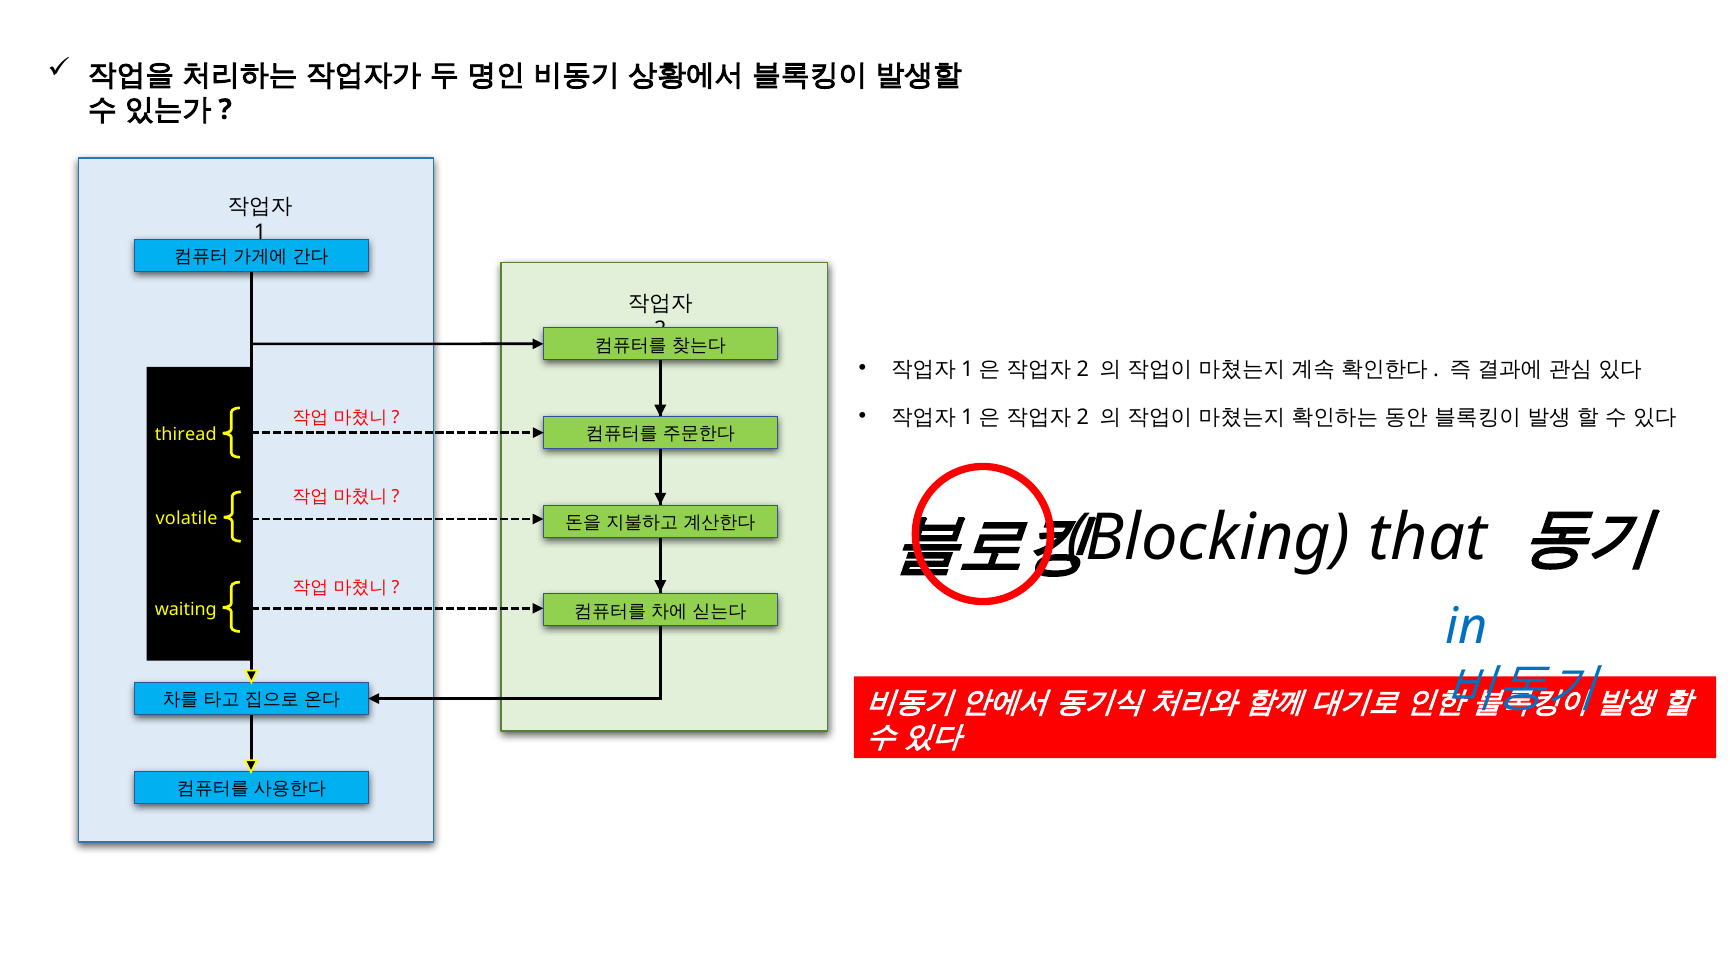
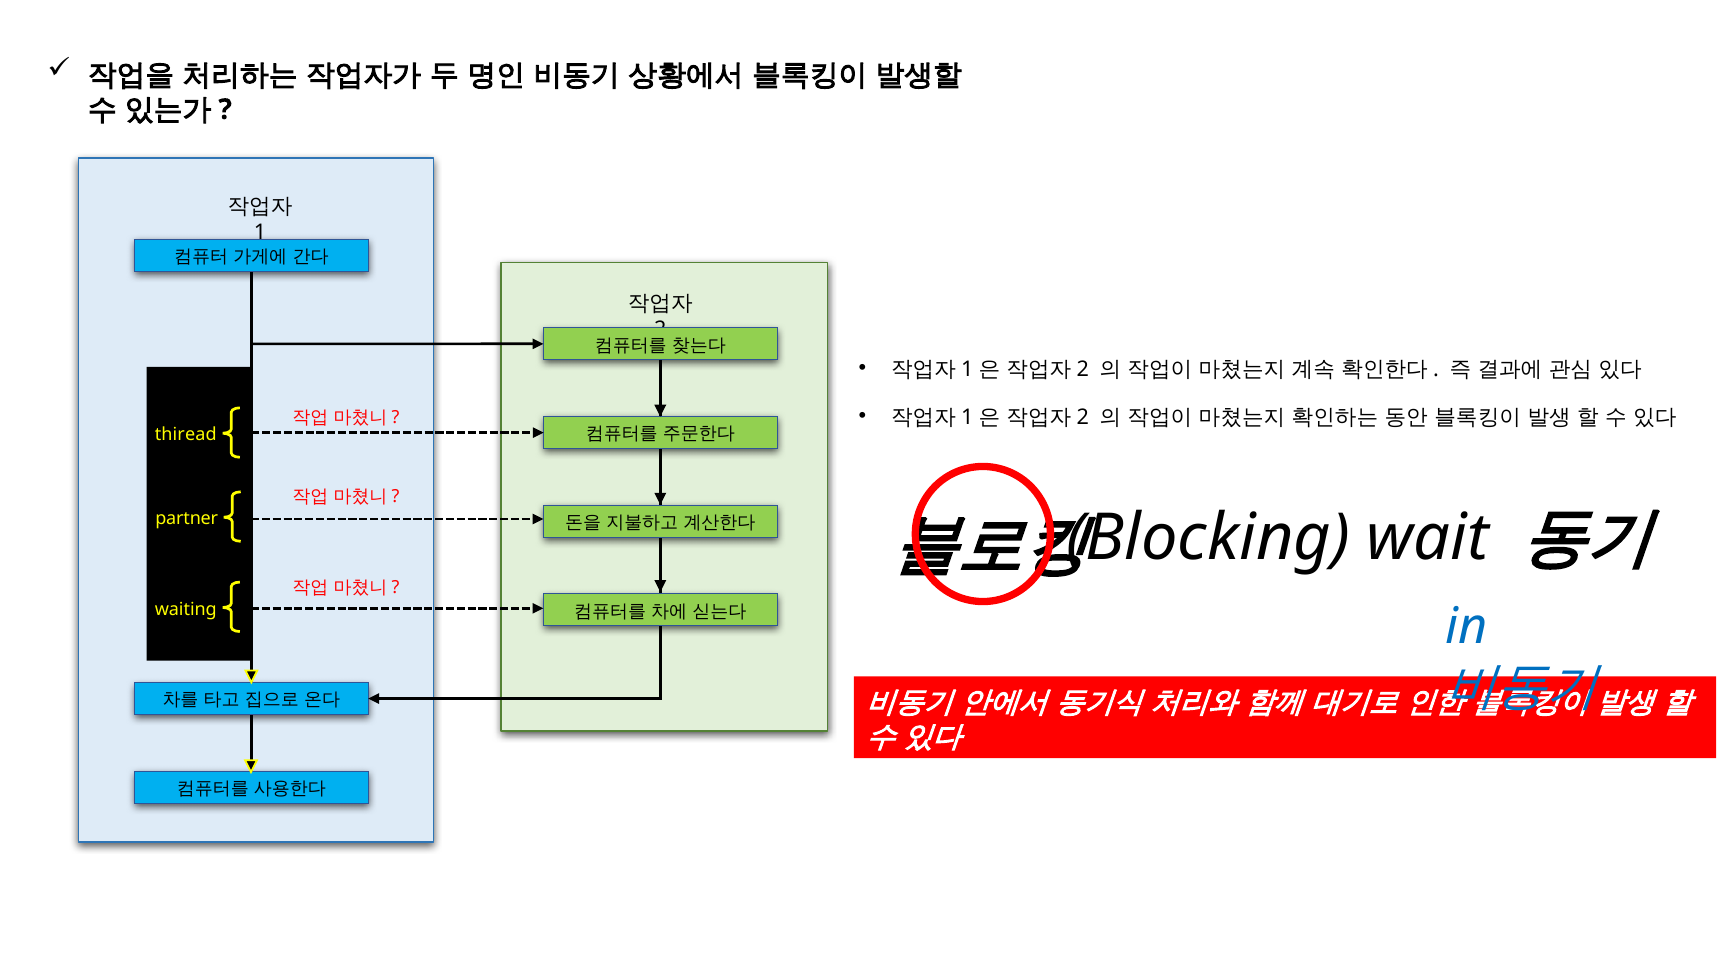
volatile: volatile -> partner (187, 519)
that: that -> wait (1428, 538)
